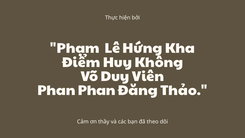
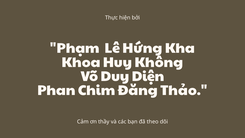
Điểm: Điểm -> Khoa (81, 62)
Viên: Viên -> Diện (148, 76)
Phan Phan: Phan -> Chim (97, 90)
